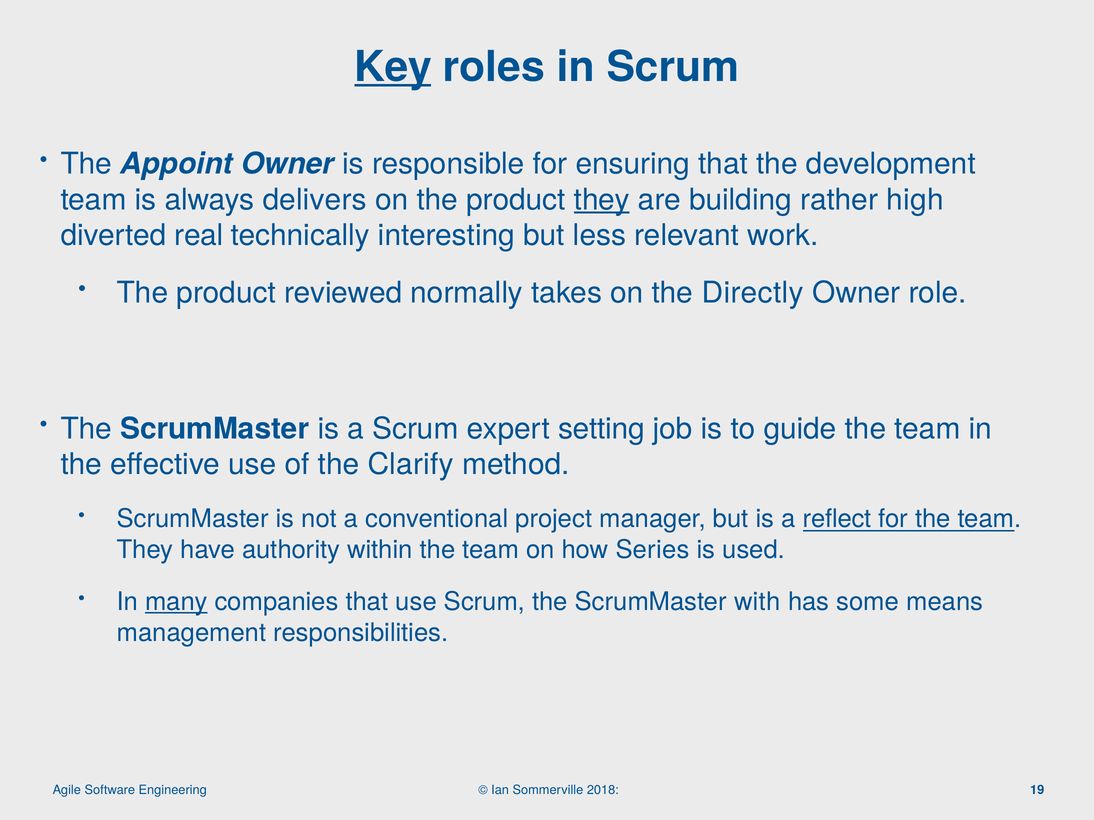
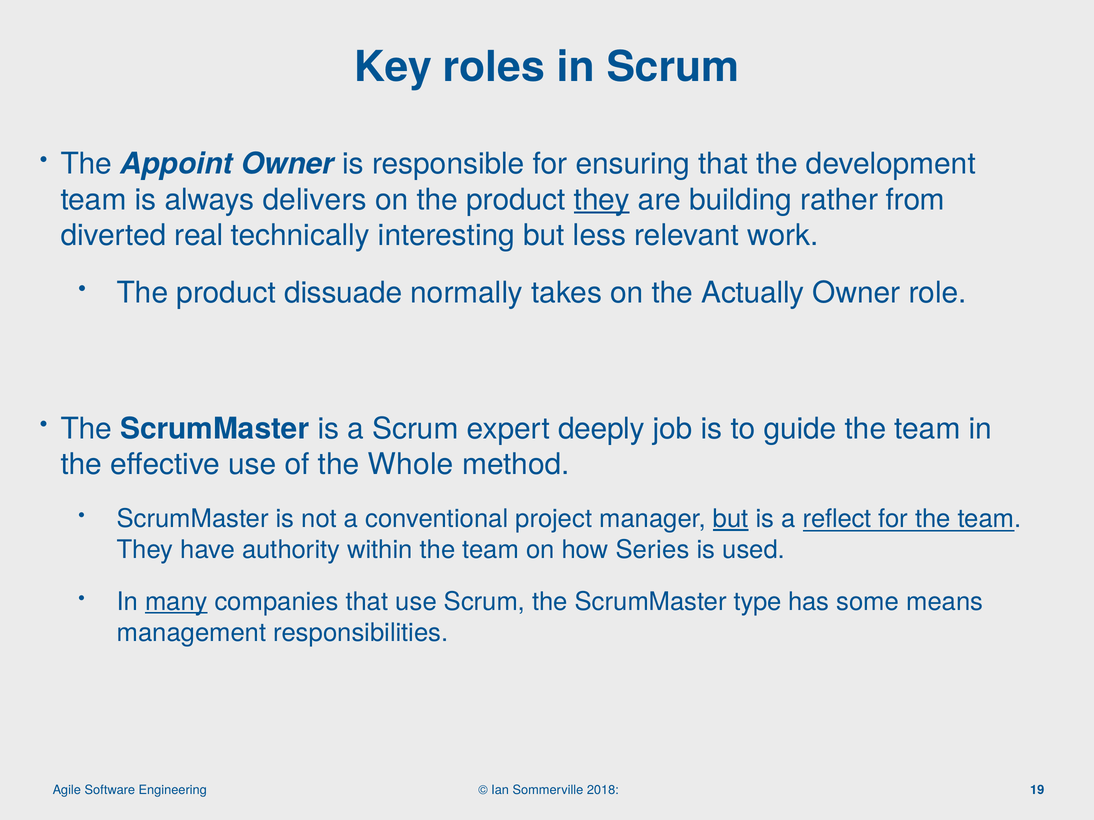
Key underline: present -> none (393, 67)
high: high -> from (915, 200)
reviewed: reviewed -> dissuade (343, 293)
Directly: Directly -> Actually (753, 293)
setting: setting -> deeply (601, 429)
Clarify: Clarify -> Whole (411, 465)
but underline: none -> present (731, 519)
with: with -> type (758, 602)
